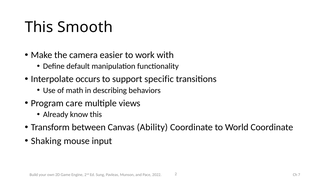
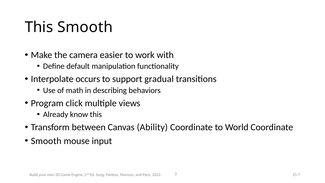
specific: specific -> gradual (159, 79)
care: care -> click (74, 103)
Shaking: Shaking -> Smooth (46, 141)
